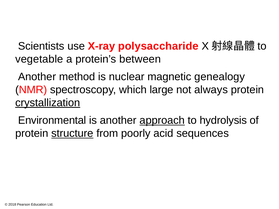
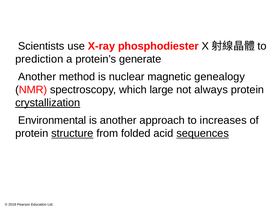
polysaccharide: polysaccharide -> phosphodiester (158, 46)
vegetable: vegetable -> prediction (39, 59)
between: between -> generate (140, 59)
approach underline: present -> none (162, 121)
hydrolysis: hydrolysis -> increases (223, 121)
poorly: poorly -> folded (136, 134)
sequences underline: none -> present (203, 134)
